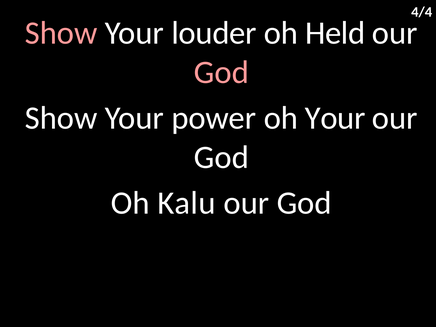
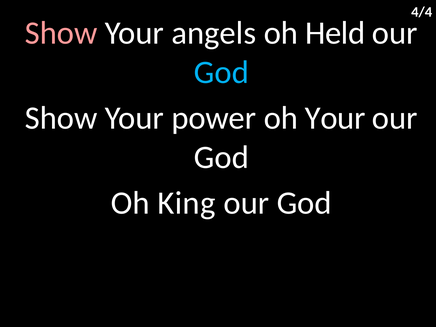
louder: louder -> angels (214, 33)
God colour: pink -> light blue (221, 72)
Kalu: Kalu -> King (186, 203)
